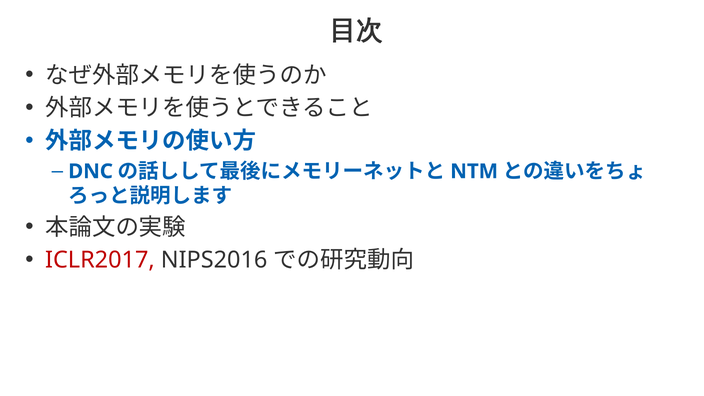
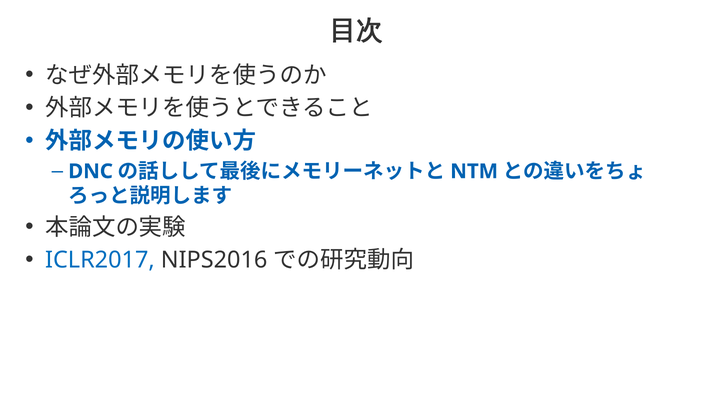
ICLR2017 colour: red -> blue (100, 260)
